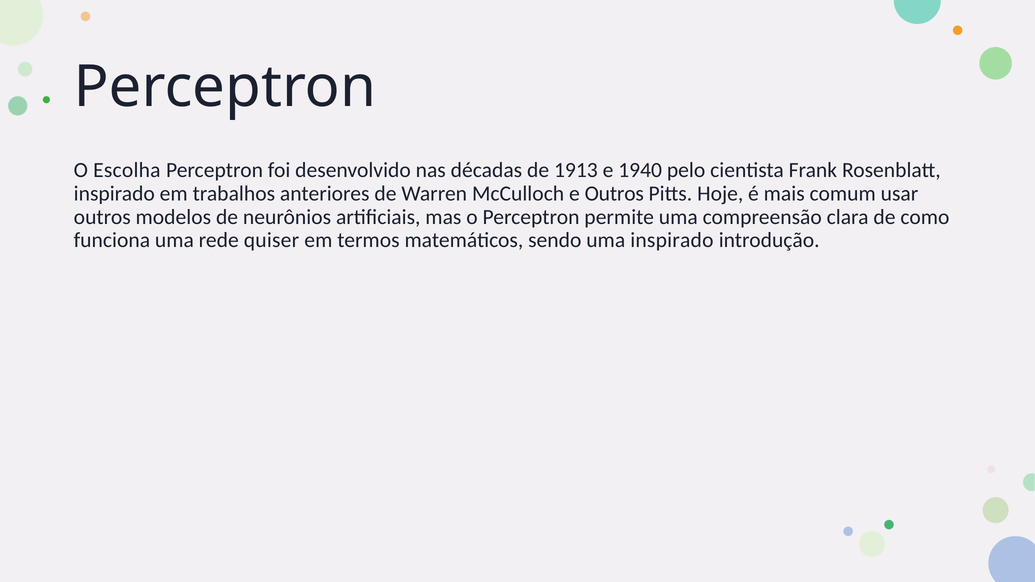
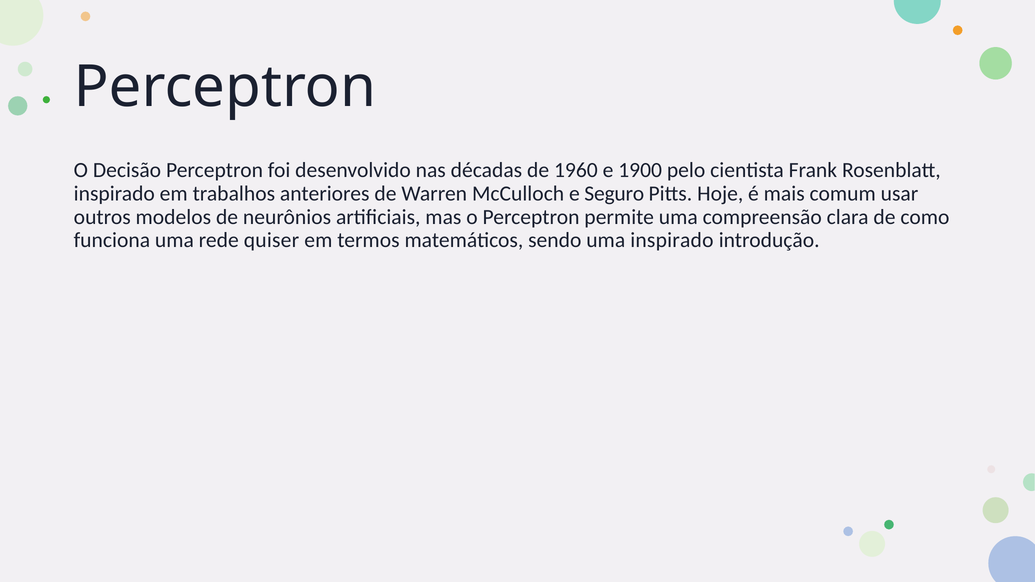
Escolha: Escolha -> Decisão (127, 170)
1913: 1913 -> 1960 (576, 170)
1940: 1940 -> 1900 (640, 170)
e Outros: Outros -> Seguro (614, 194)
